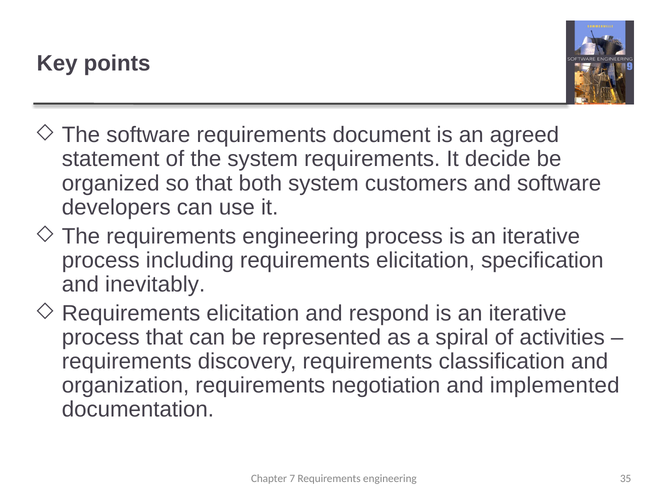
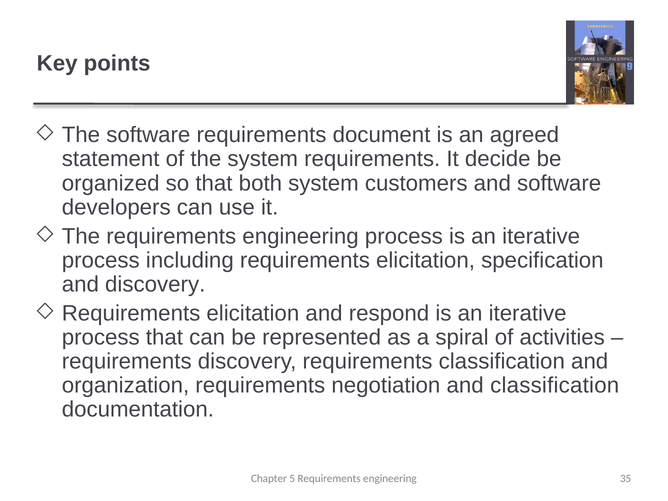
and inevitably: inevitably -> discovery (155, 284)
and implemented: implemented -> classification (555, 385)
7: 7 -> 5 (292, 478)
